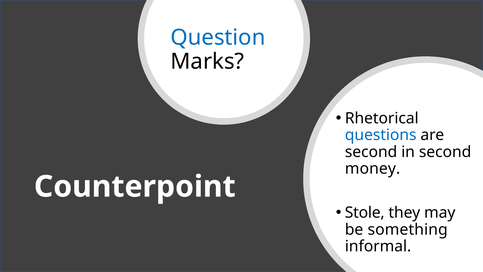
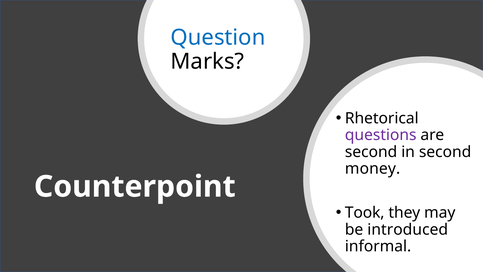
questions colour: blue -> purple (381, 135)
Stole: Stole -> Took (365, 212)
something: something -> introduced (408, 229)
